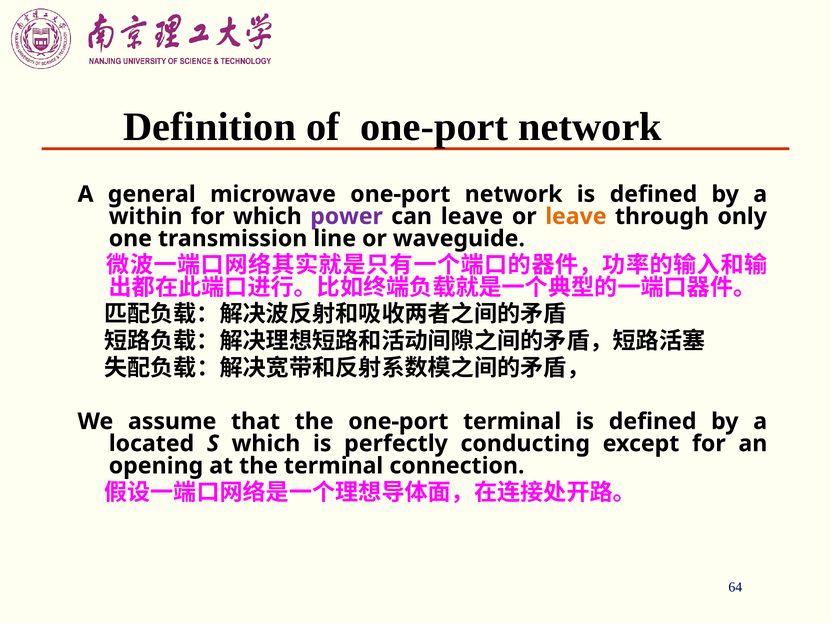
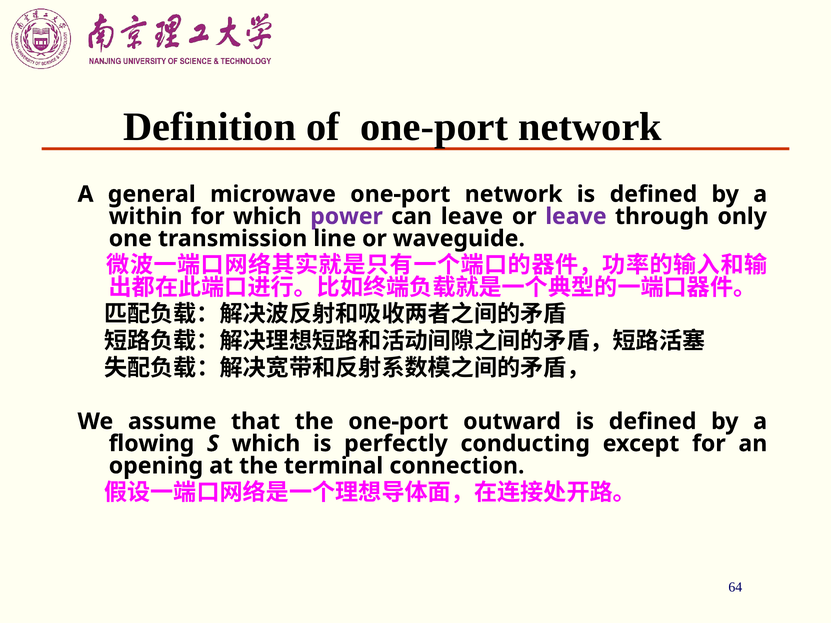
leave colour: orange -> purple (576, 216)
one-port terminal: terminal -> outward (512, 422)
located: located -> flowing (152, 444)
